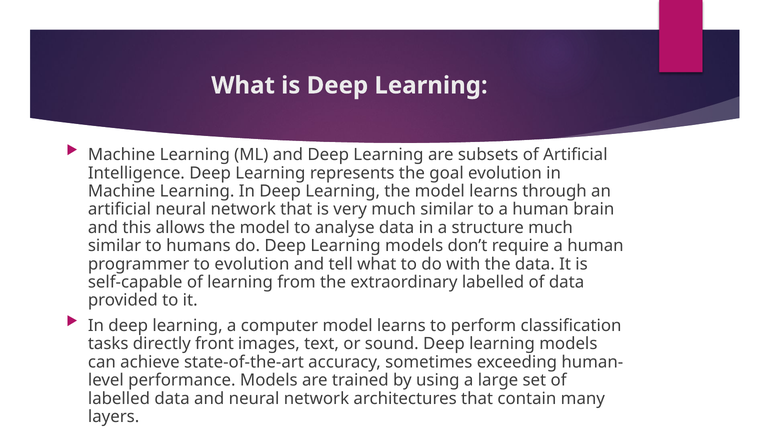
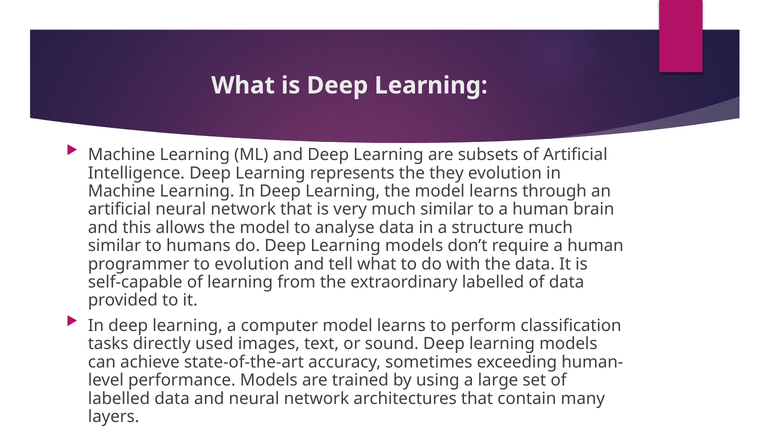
goal: goal -> they (447, 173)
front: front -> used (214, 344)
